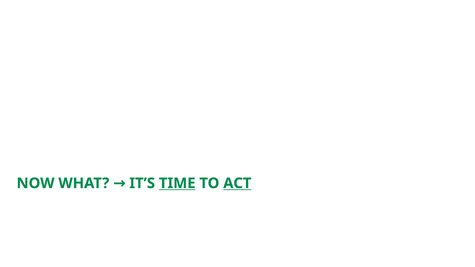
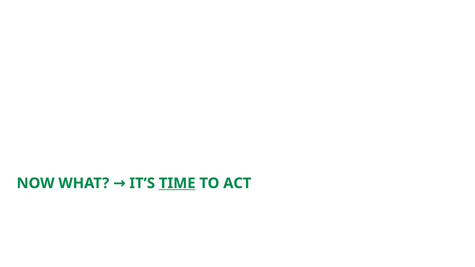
ACT underline: present -> none (237, 183)
